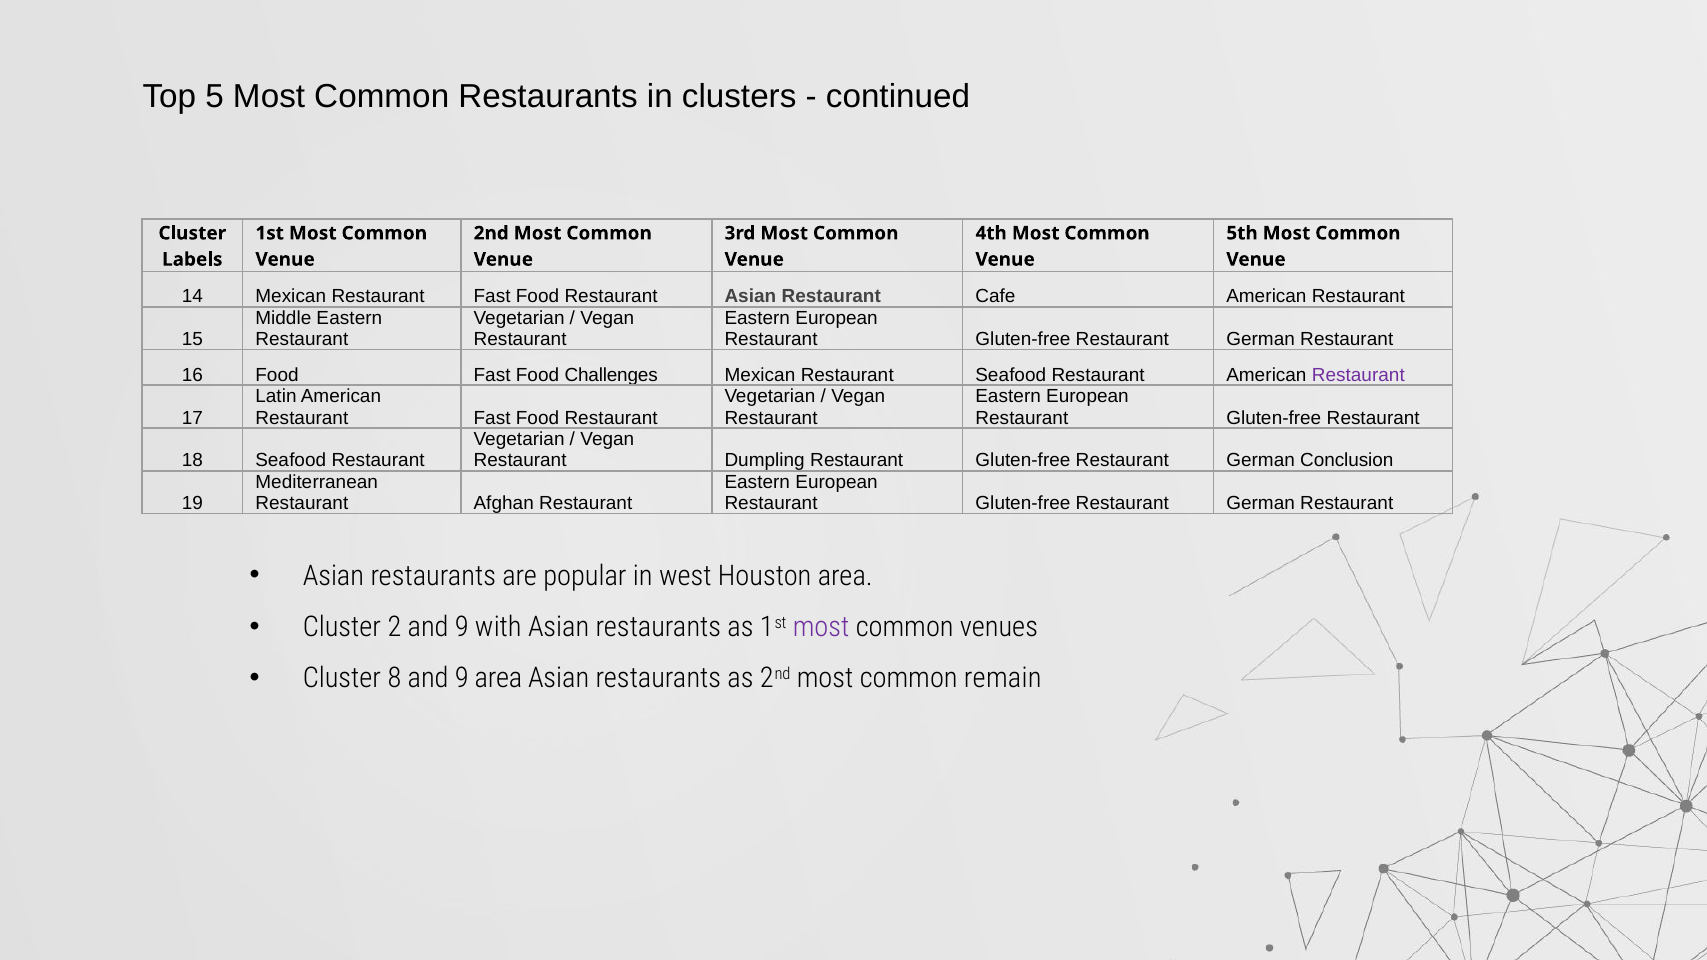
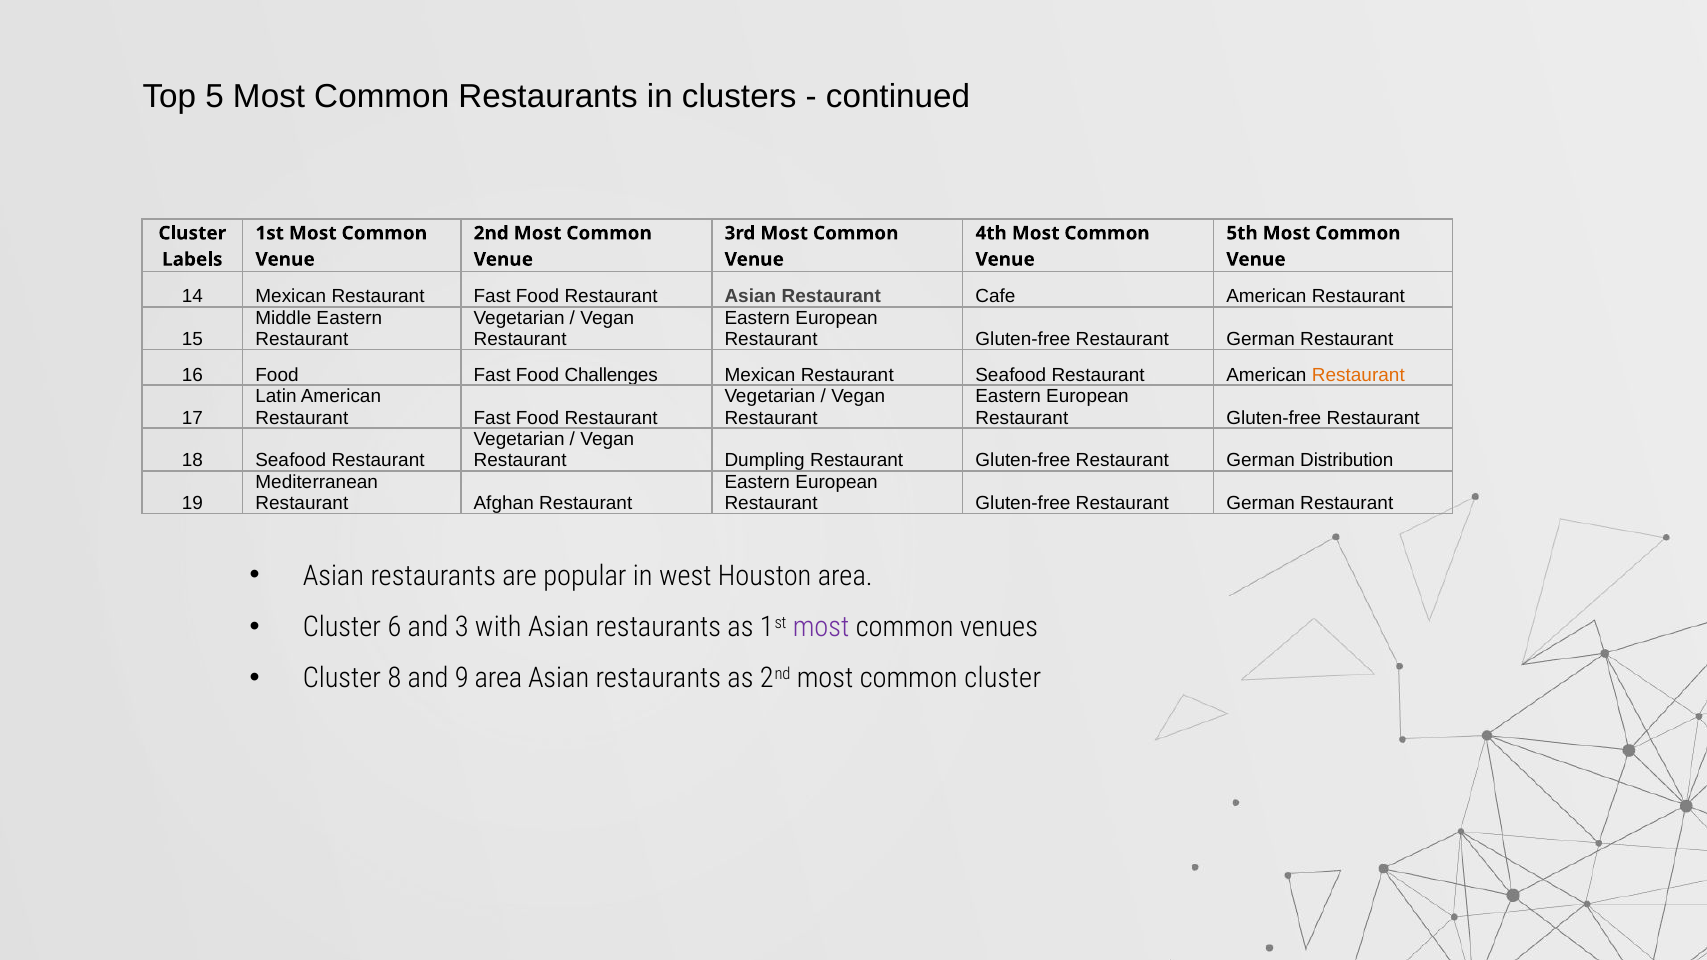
Restaurant colour: purple -> orange (1358, 375)
Conclusion: Conclusion -> Distribution (1347, 461)
2: 2 -> 6 (394, 627)
9: 9 -> 3 (462, 627)
common remain: remain -> cluster (1003, 679)
